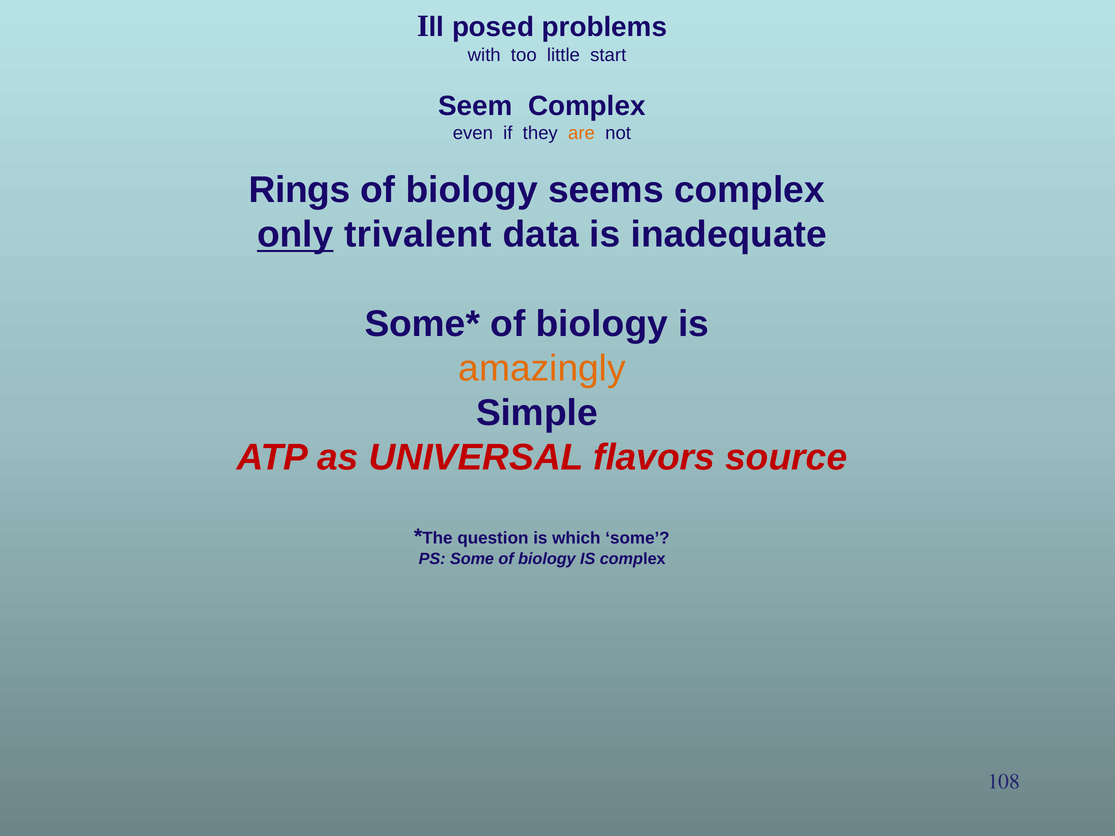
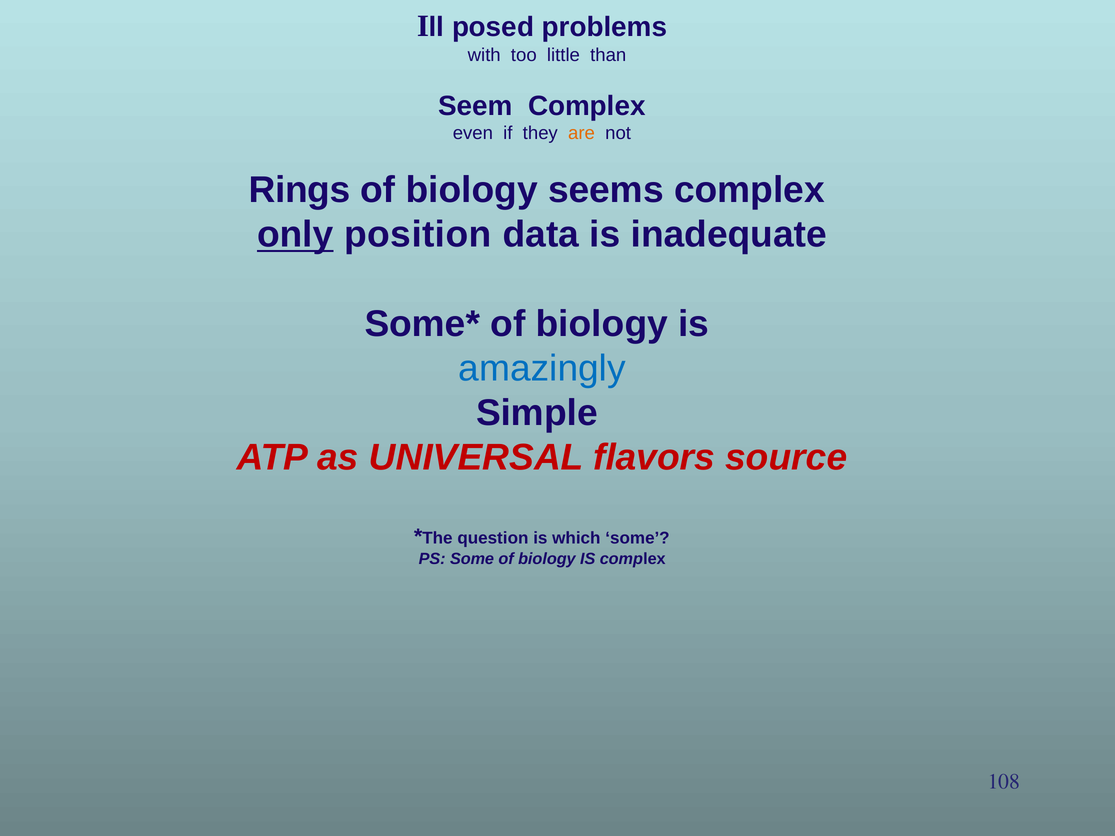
start: start -> than (608, 55)
trivalent: trivalent -> position (418, 235)
amazingly colour: orange -> blue (542, 369)
